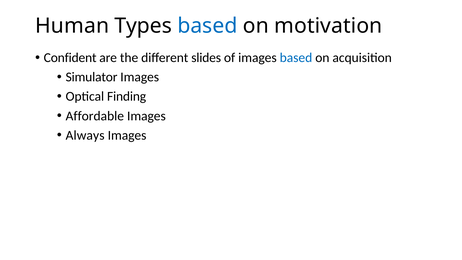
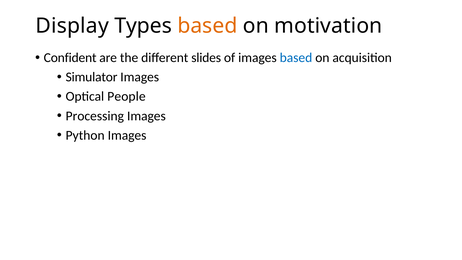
Human: Human -> Display (72, 26)
based colour: blue -> orange (207, 26)
Finding: Finding -> People (126, 97)
Affordable: Affordable -> Processing (95, 116)
Always: Always -> Python (85, 135)
